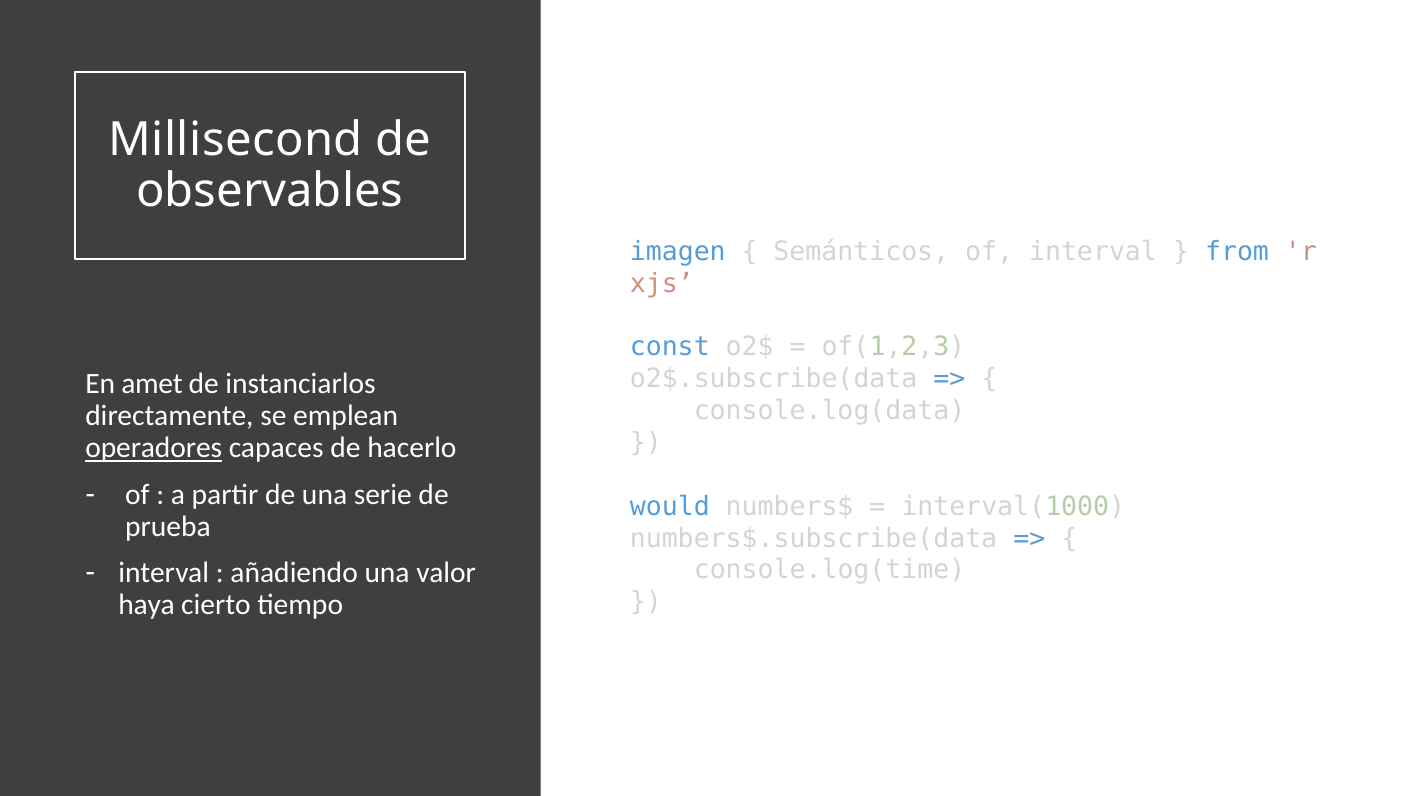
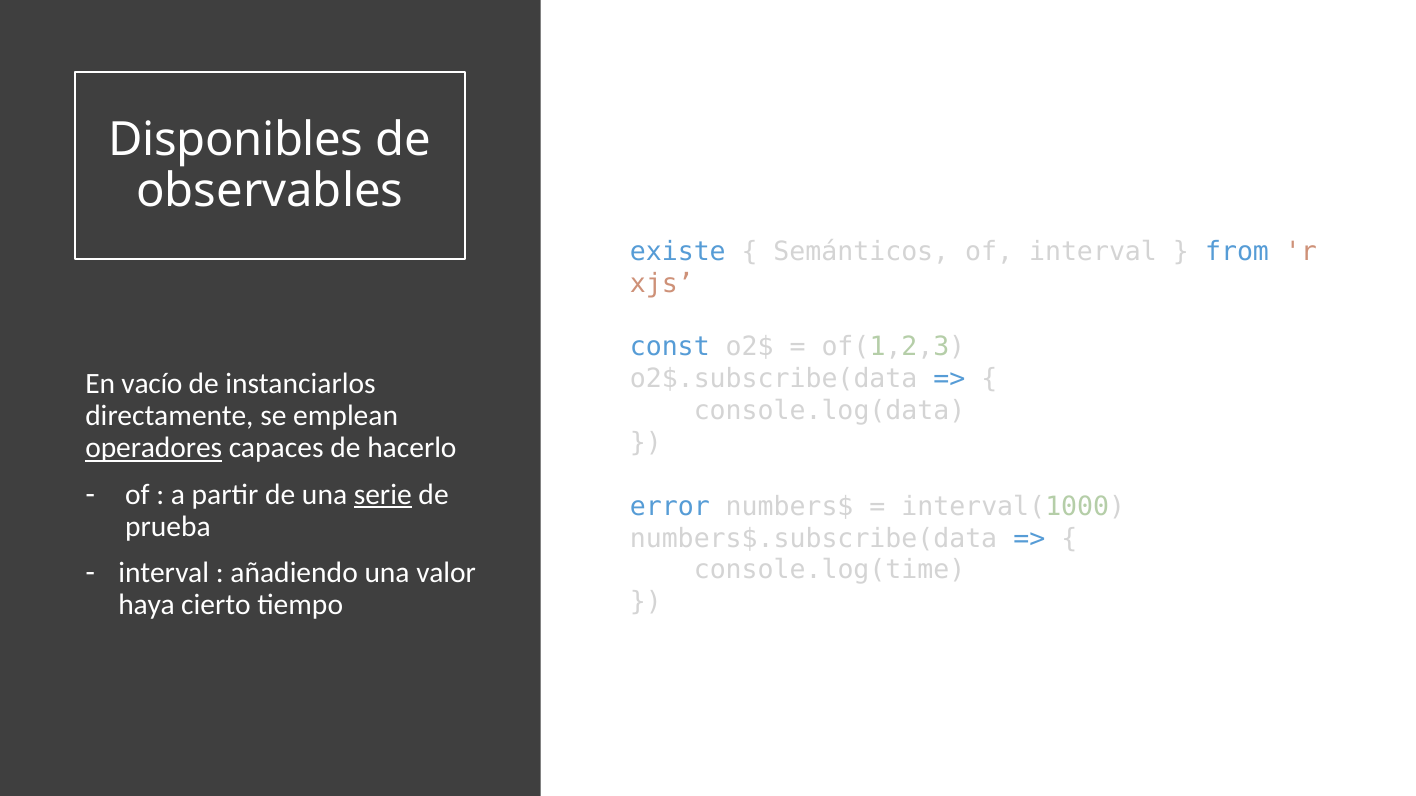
Millisecond: Millisecond -> Disponibles (236, 140)
imagen: imagen -> existe (678, 252)
amet: amet -> vacío (152, 384)
serie underline: none -> present (383, 495)
would: would -> error (670, 507)
